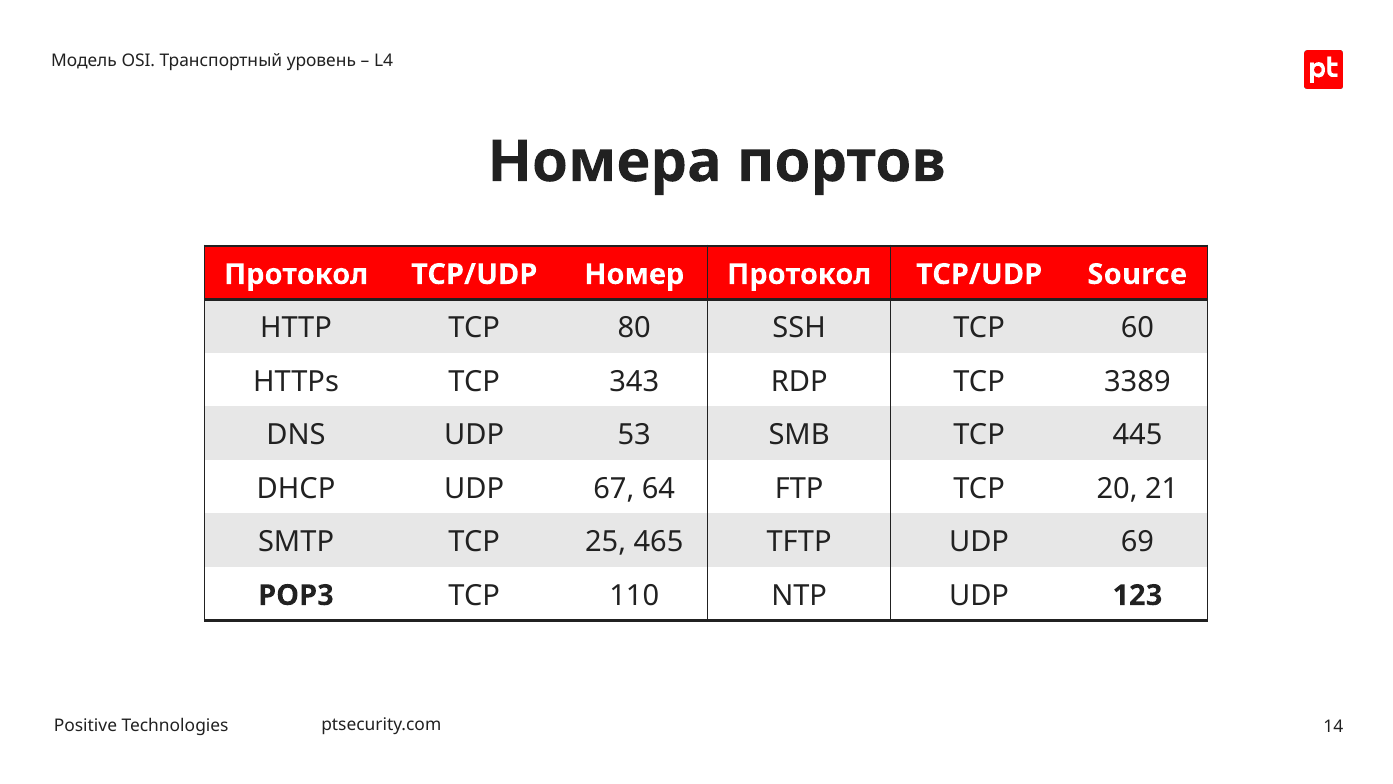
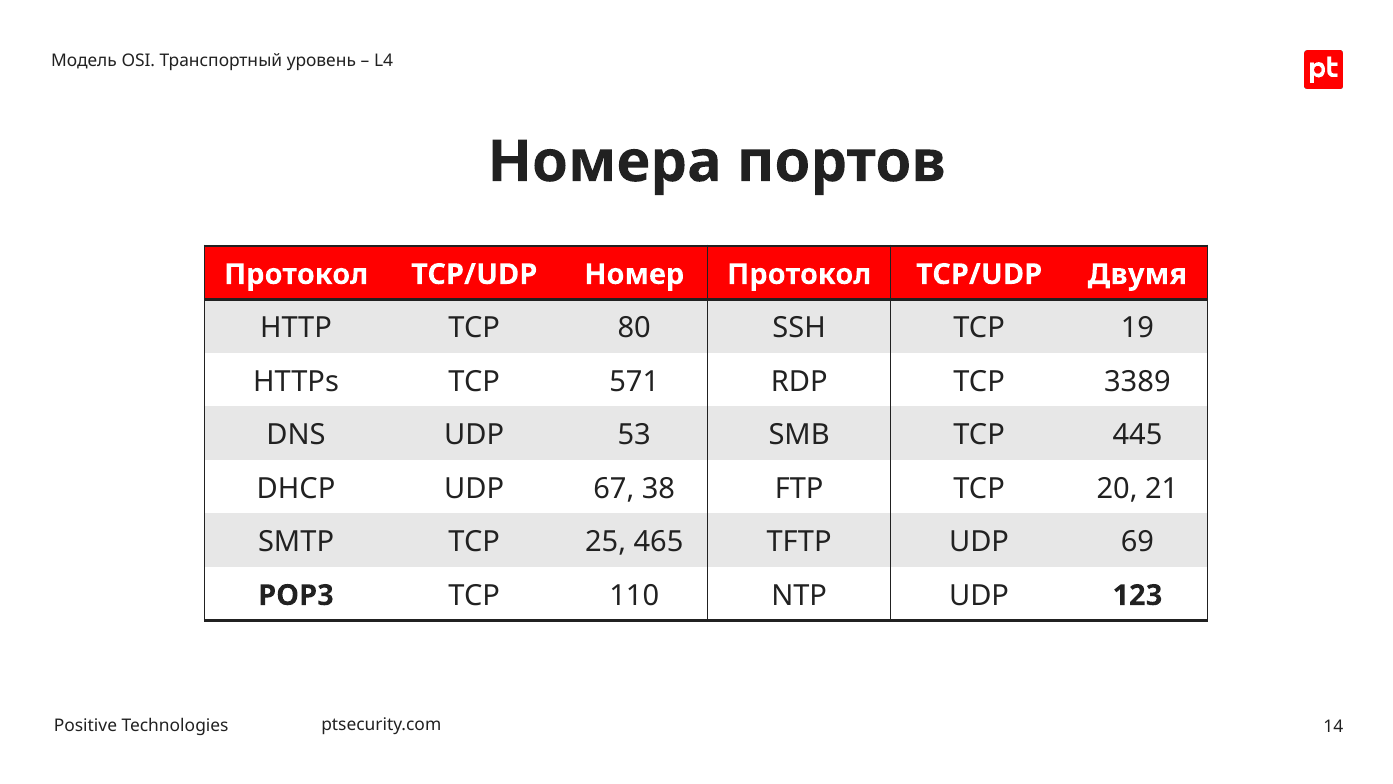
Source: Source -> Двумя (1137, 274)
60: 60 -> 19 (1137, 328)
343: 343 -> 571 (634, 381)
64: 64 -> 38 (659, 488)
